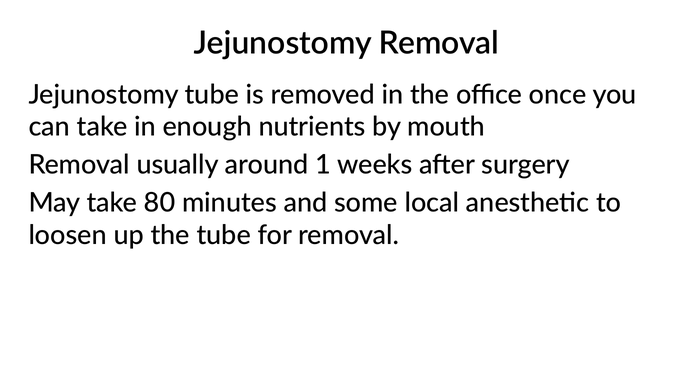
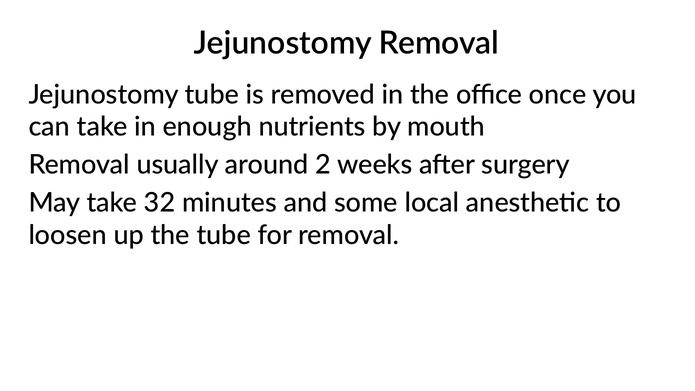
1: 1 -> 2 (323, 165)
80: 80 -> 32 (160, 203)
